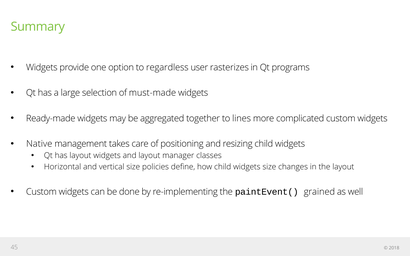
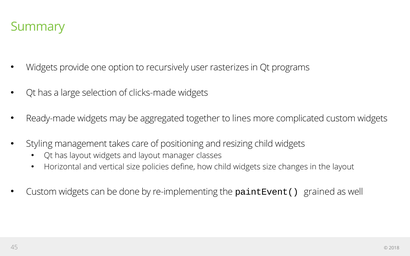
regardless: regardless -> recursively (167, 68)
must-made: must-made -> clicks-made (152, 93)
Native: Native -> Styling (39, 144)
